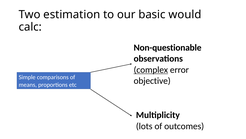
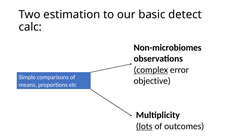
would: would -> detect (185, 15)
Non-questionable: Non-questionable -> Non-microbiomes (168, 47)
lots underline: none -> present (144, 126)
